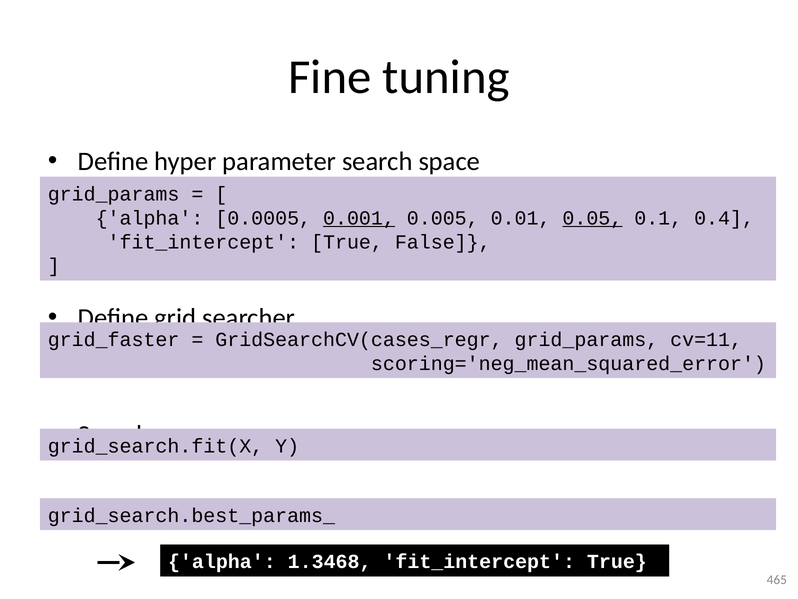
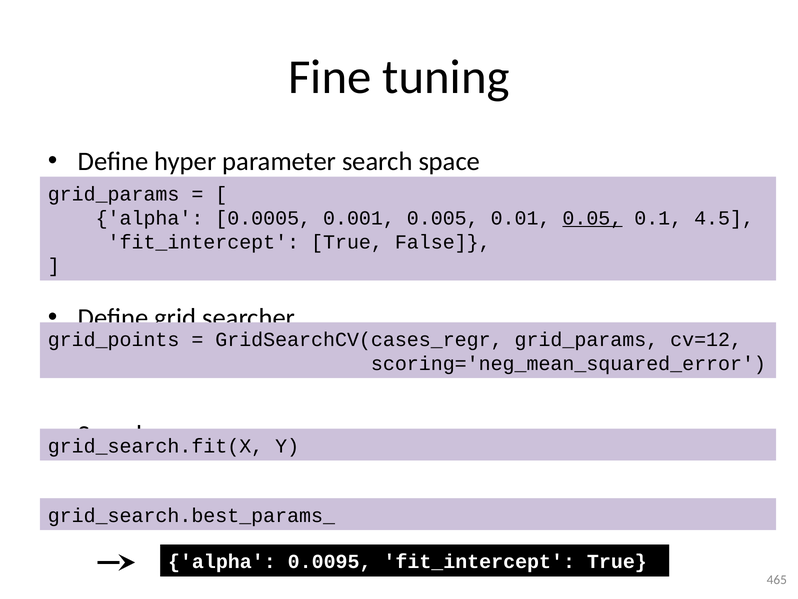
0.001 underline: present -> none (359, 218)
0.4: 0.4 -> 4.5 (724, 218)
grid_faster: grid_faster -> grid_points (114, 339)
cv=11: cv=11 -> cv=12 (706, 339)
1.3468: 1.3468 -> 0.0095 (330, 561)
